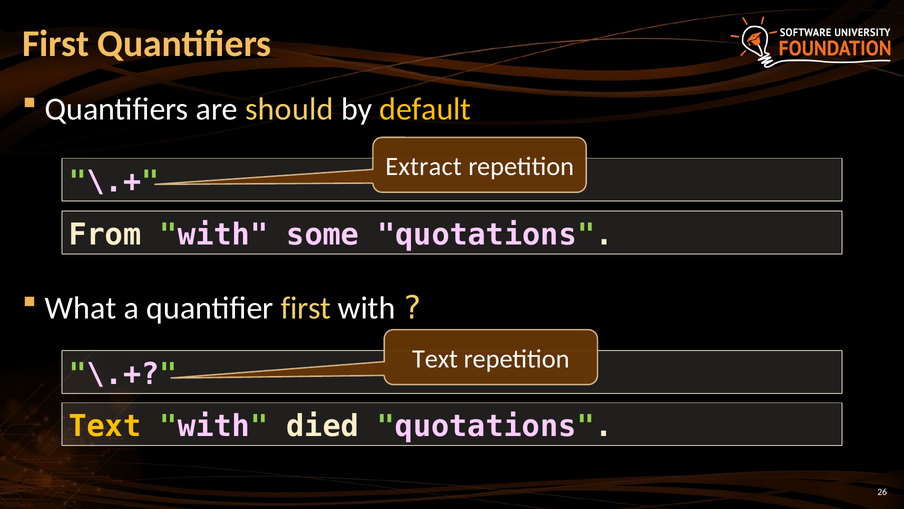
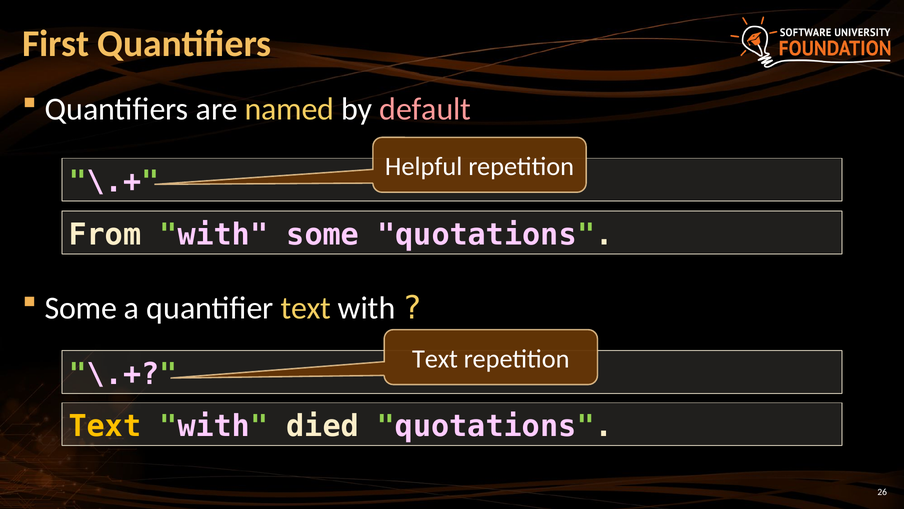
should: should -> named (290, 109)
default colour: yellow -> pink (425, 109)
Extract: Extract -> Helpful (424, 166)
What: What -> Some (81, 308)
quantifier first: first -> text (306, 308)
